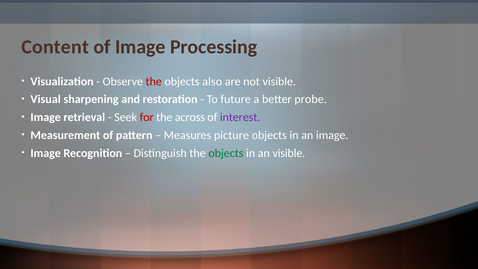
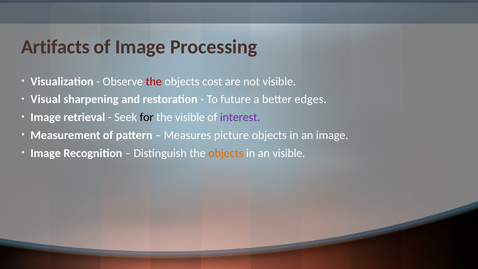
Content: Content -> Artifacts (55, 47)
also: also -> cost (212, 81)
probe: probe -> edges (311, 99)
for colour: red -> black (147, 117)
the across: across -> visible (190, 117)
objects colour: green -> orange (226, 153)
